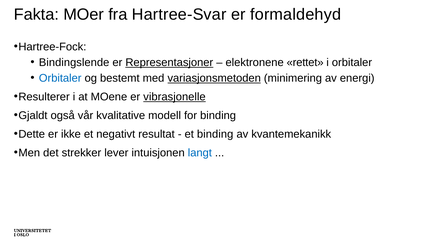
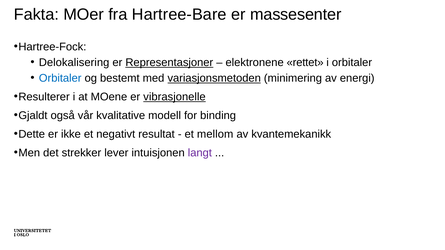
Hartree-Svar: Hartree-Svar -> Hartree-Bare (179, 15)
formaldehyd: formaldehyd -> massesenter (296, 15)
Bindingslende: Bindingslende -> Delokalisering (74, 63)
et binding: binding -> mellom (215, 134)
langt colour: blue -> purple (200, 153)
